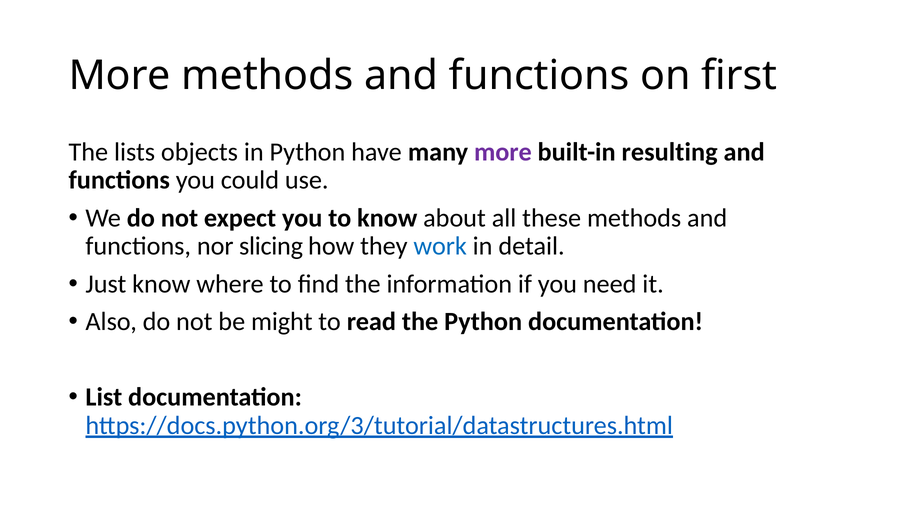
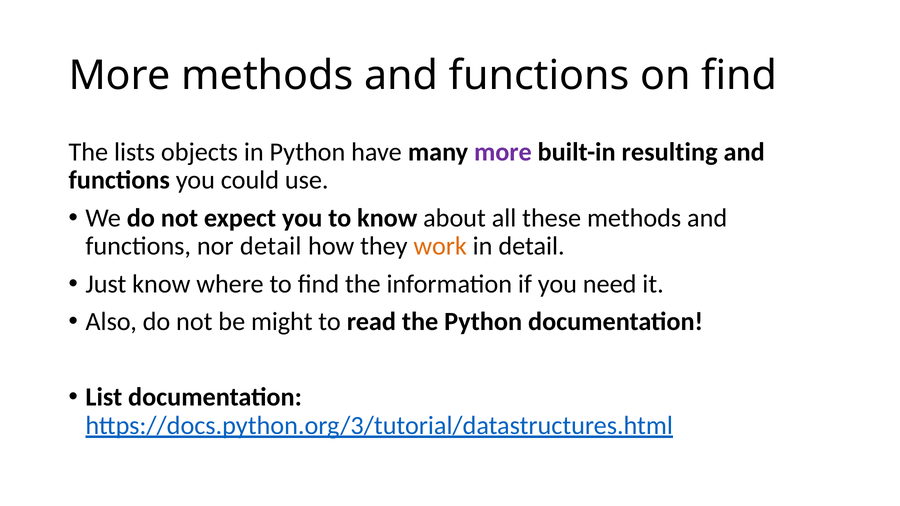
on first: first -> find (739, 76)
nor slicing: slicing -> detail (271, 246)
work colour: blue -> orange (440, 246)
